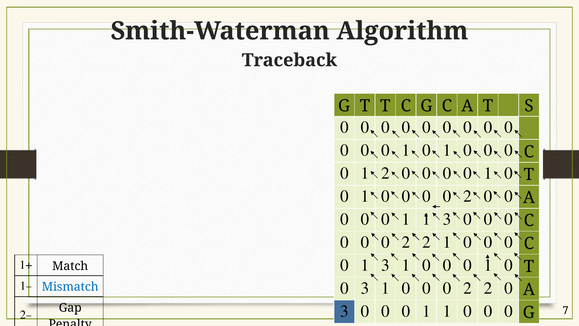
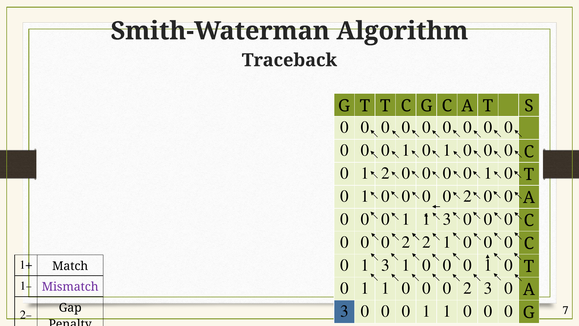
Mismatch colour: blue -> purple (70, 287)
3: 3 -> 1 (365, 288)
2: 2 -> 3 (488, 288)
